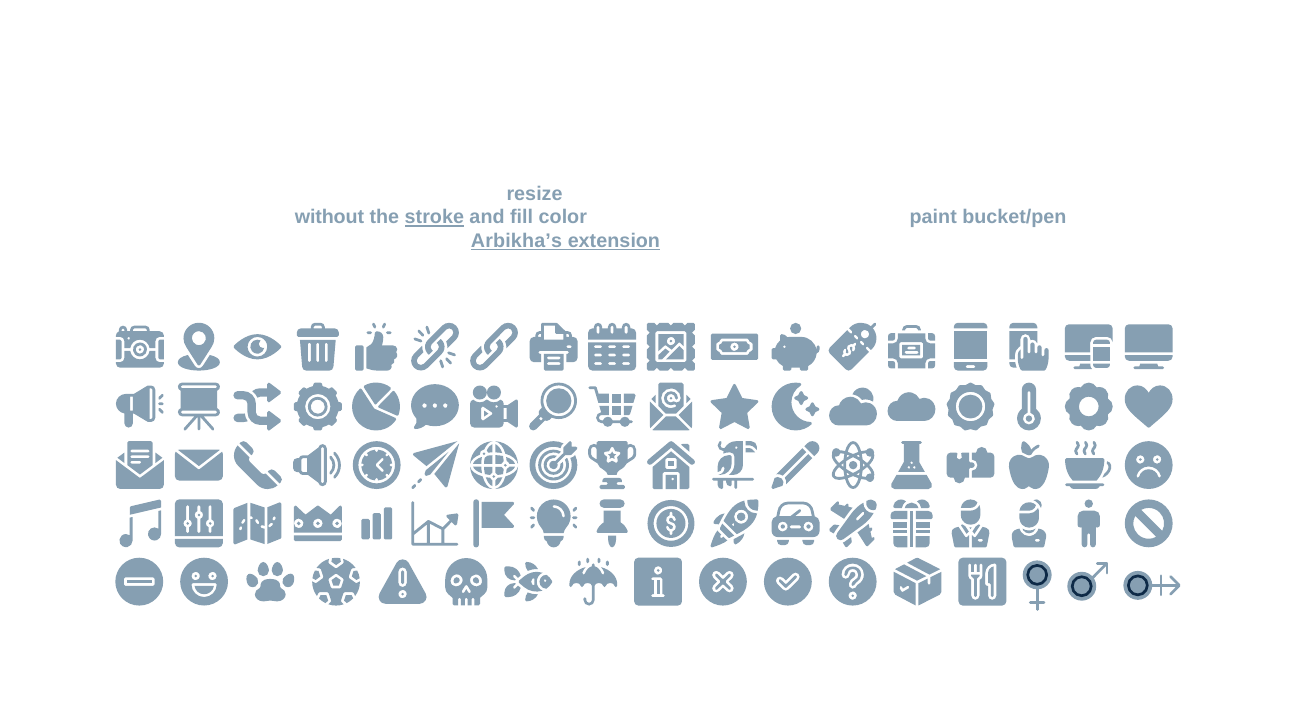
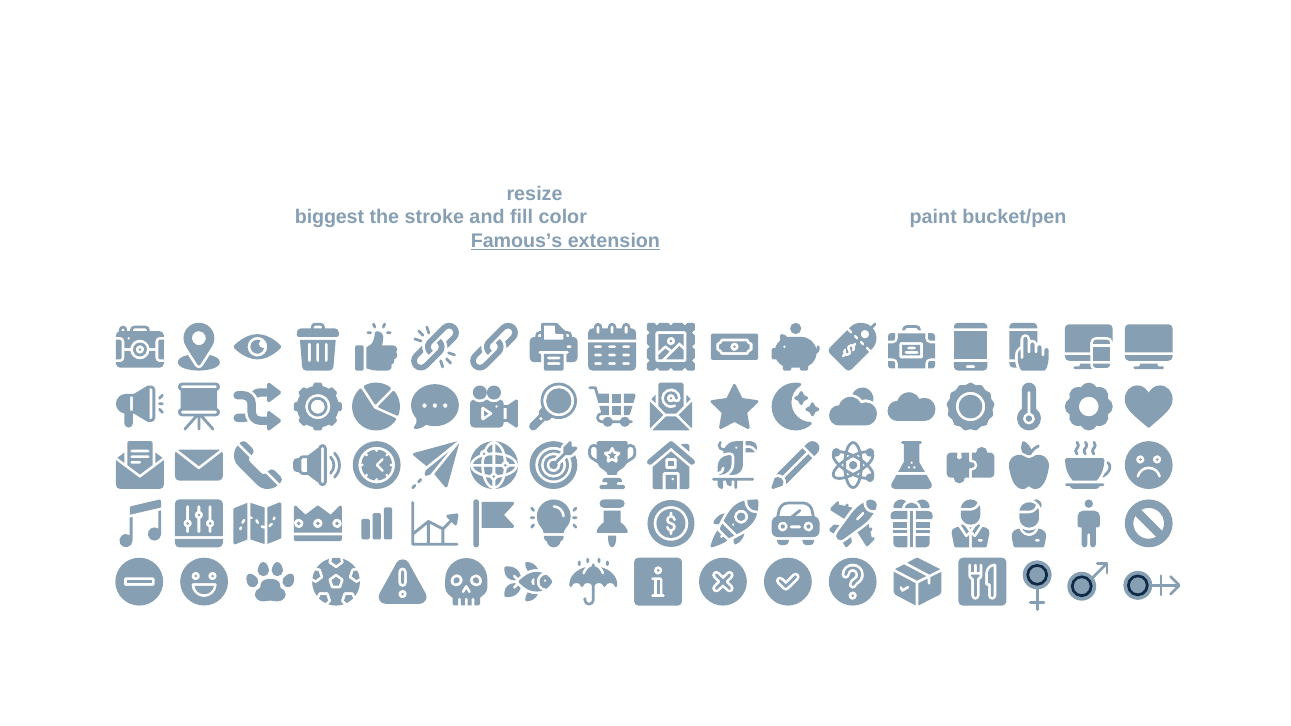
can without: without -> biggest (330, 218)
stroke underline: present -> none (434, 218)
Arbikha’s: Arbikha’s -> Famous’s (517, 241)
